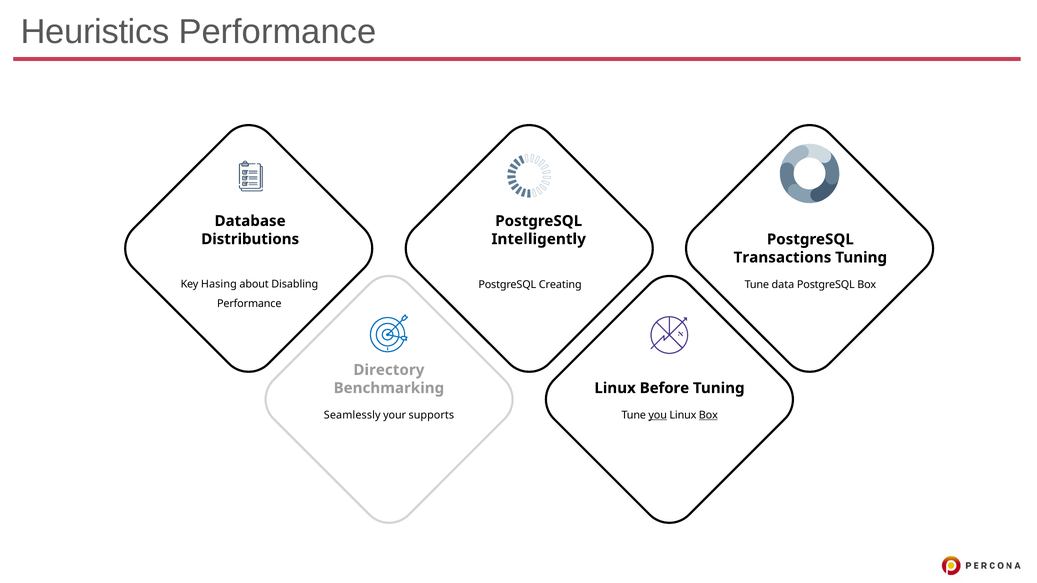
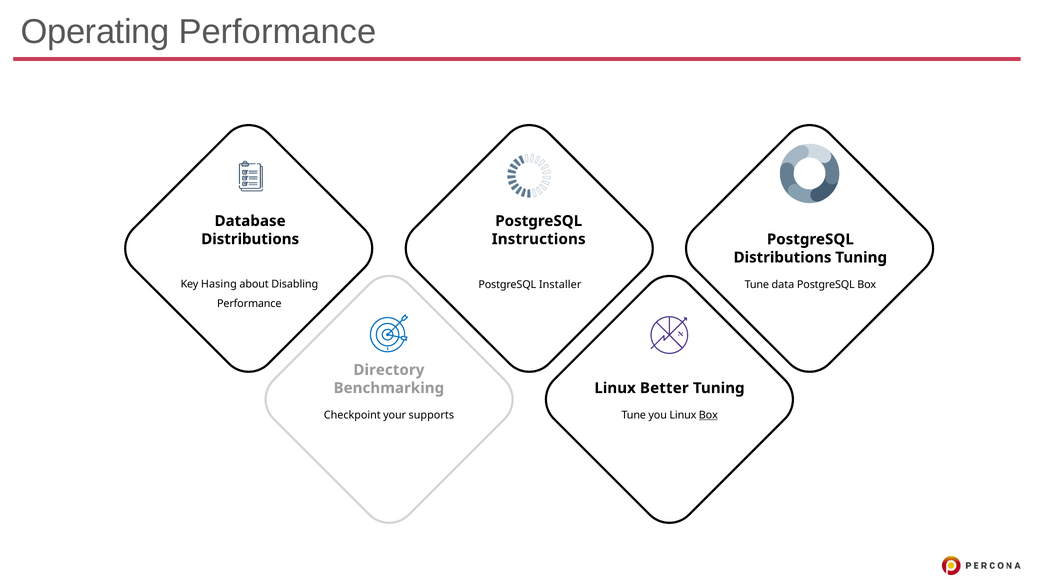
Heuristics: Heuristics -> Operating (95, 32)
Intelligently: Intelligently -> Instructions (539, 239)
Transactions: Transactions -> Distributions (783, 258)
Creating: Creating -> Installer (560, 285)
Before: Before -> Better (664, 388)
Seamlessly: Seamlessly -> Checkpoint (352, 415)
you underline: present -> none (658, 415)
